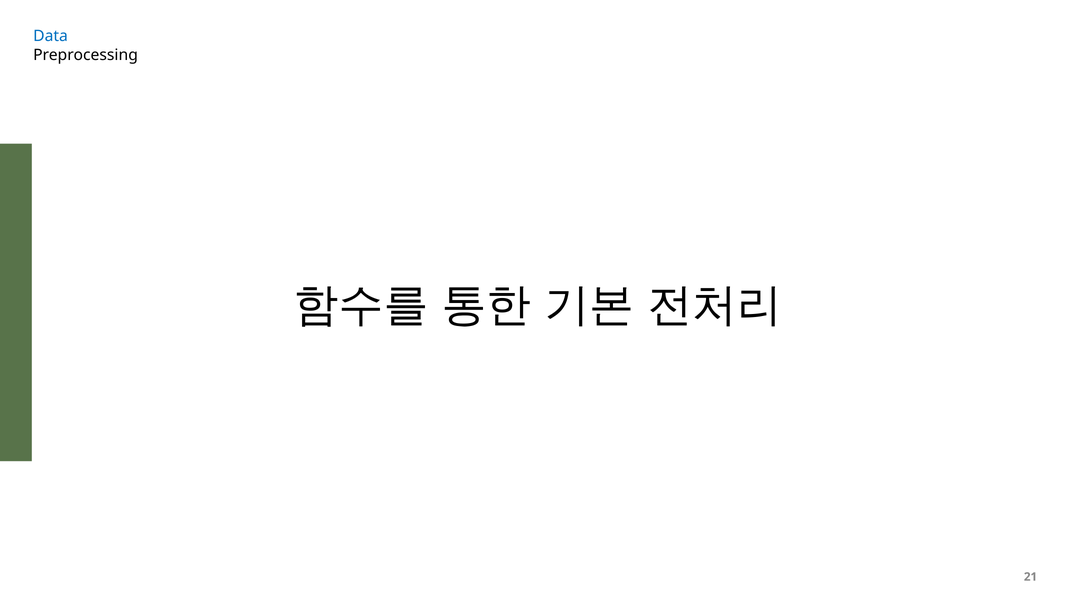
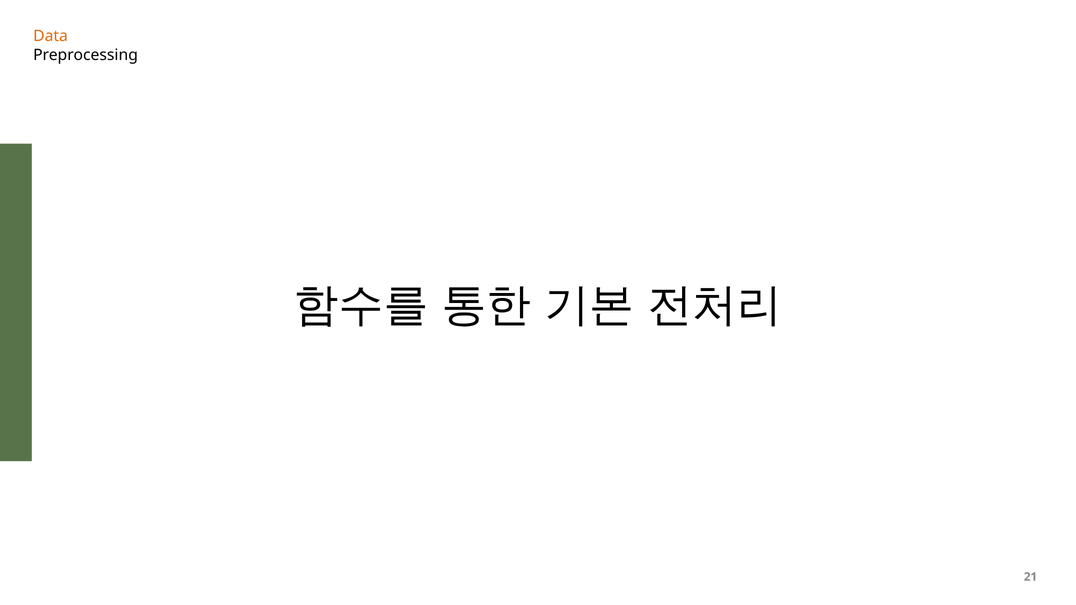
Data colour: blue -> orange (51, 36)
